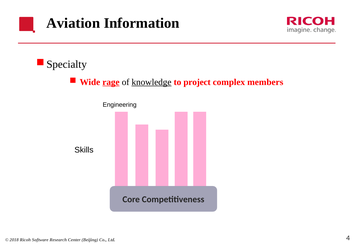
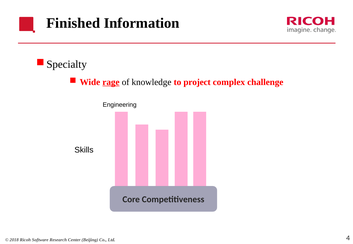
Aviation: Aviation -> Finished (73, 23)
knowledge underline: present -> none (152, 82)
members: members -> challenge (265, 82)
